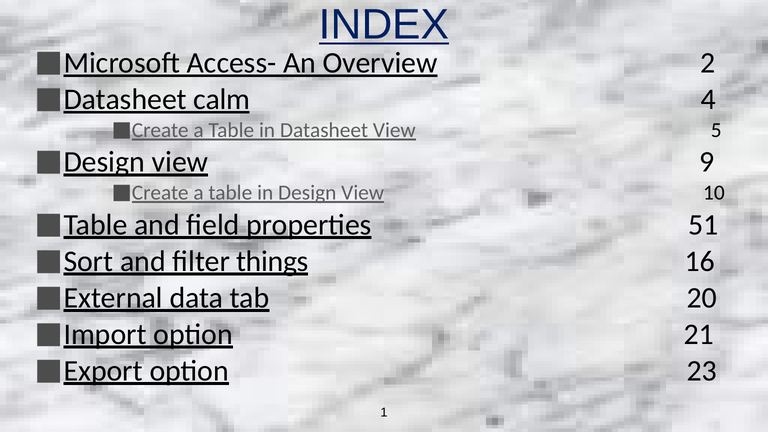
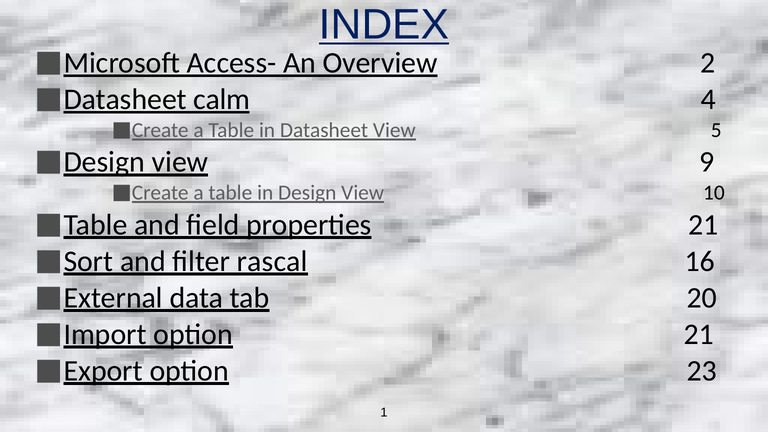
properties 51: 51 -> 21 (703, 225)
things: things -> rascal (272, 261)
